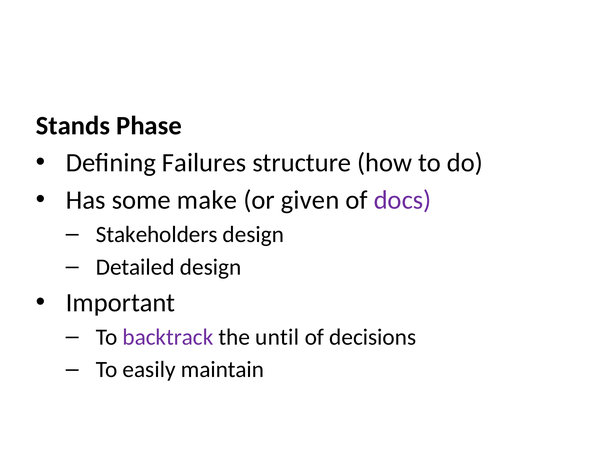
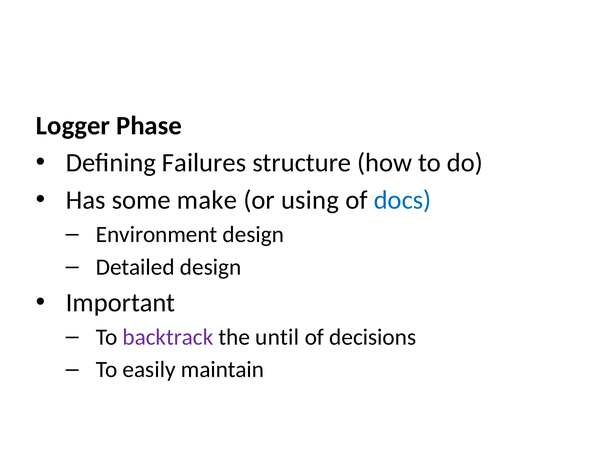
Stands: Stands -> Logger (73, 126)
given: given -> using (310, 200)
docs colour: purple -> blue (403, 200)
Stakeholders: Stakeholders -> Environment (157, 235)
